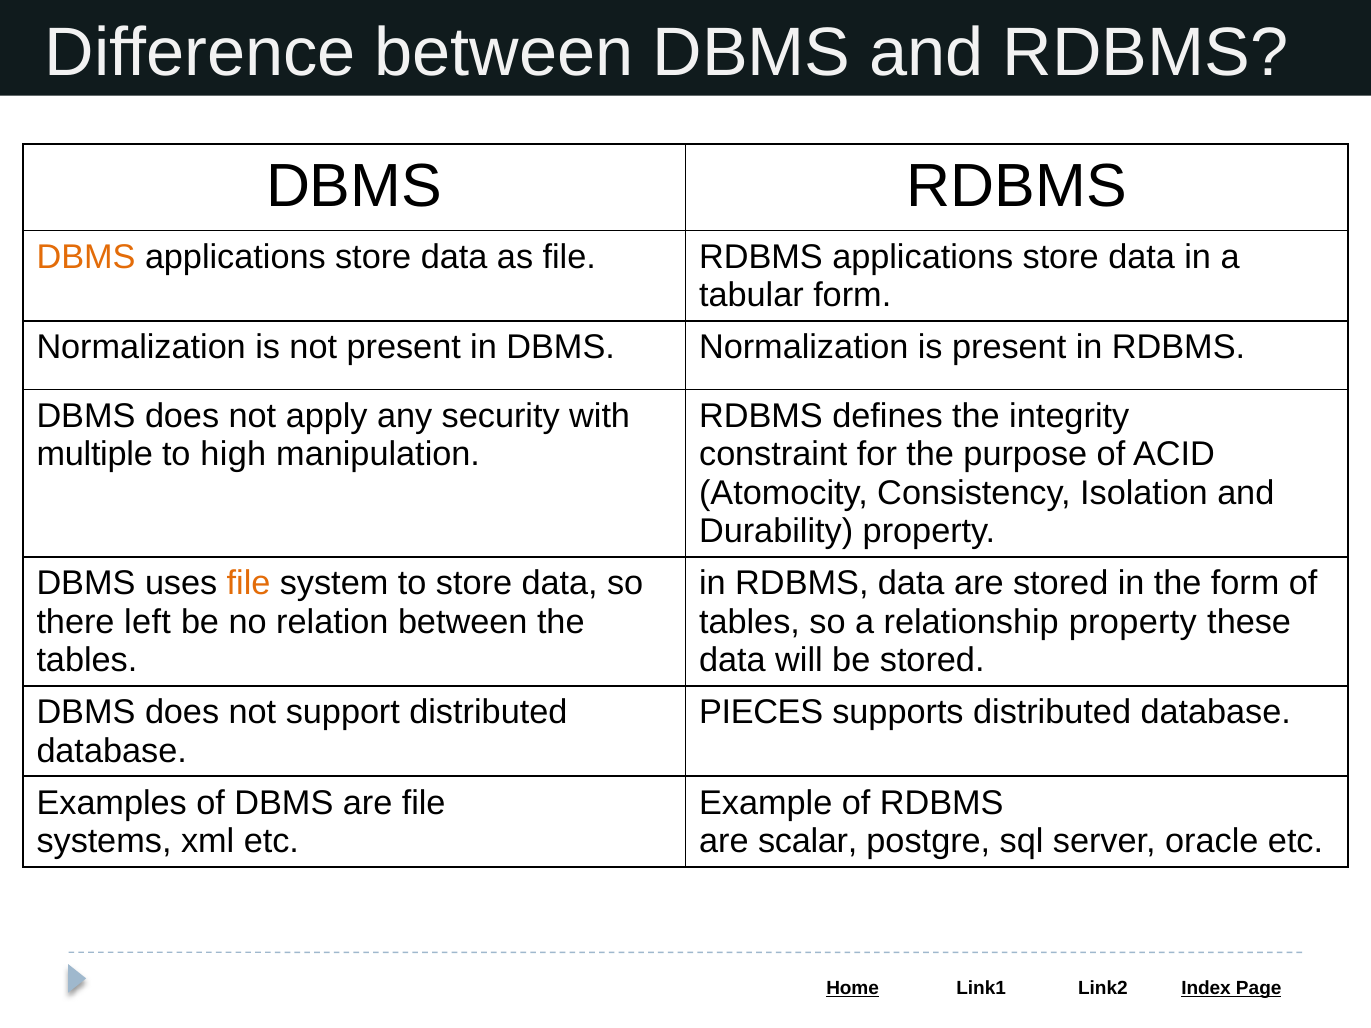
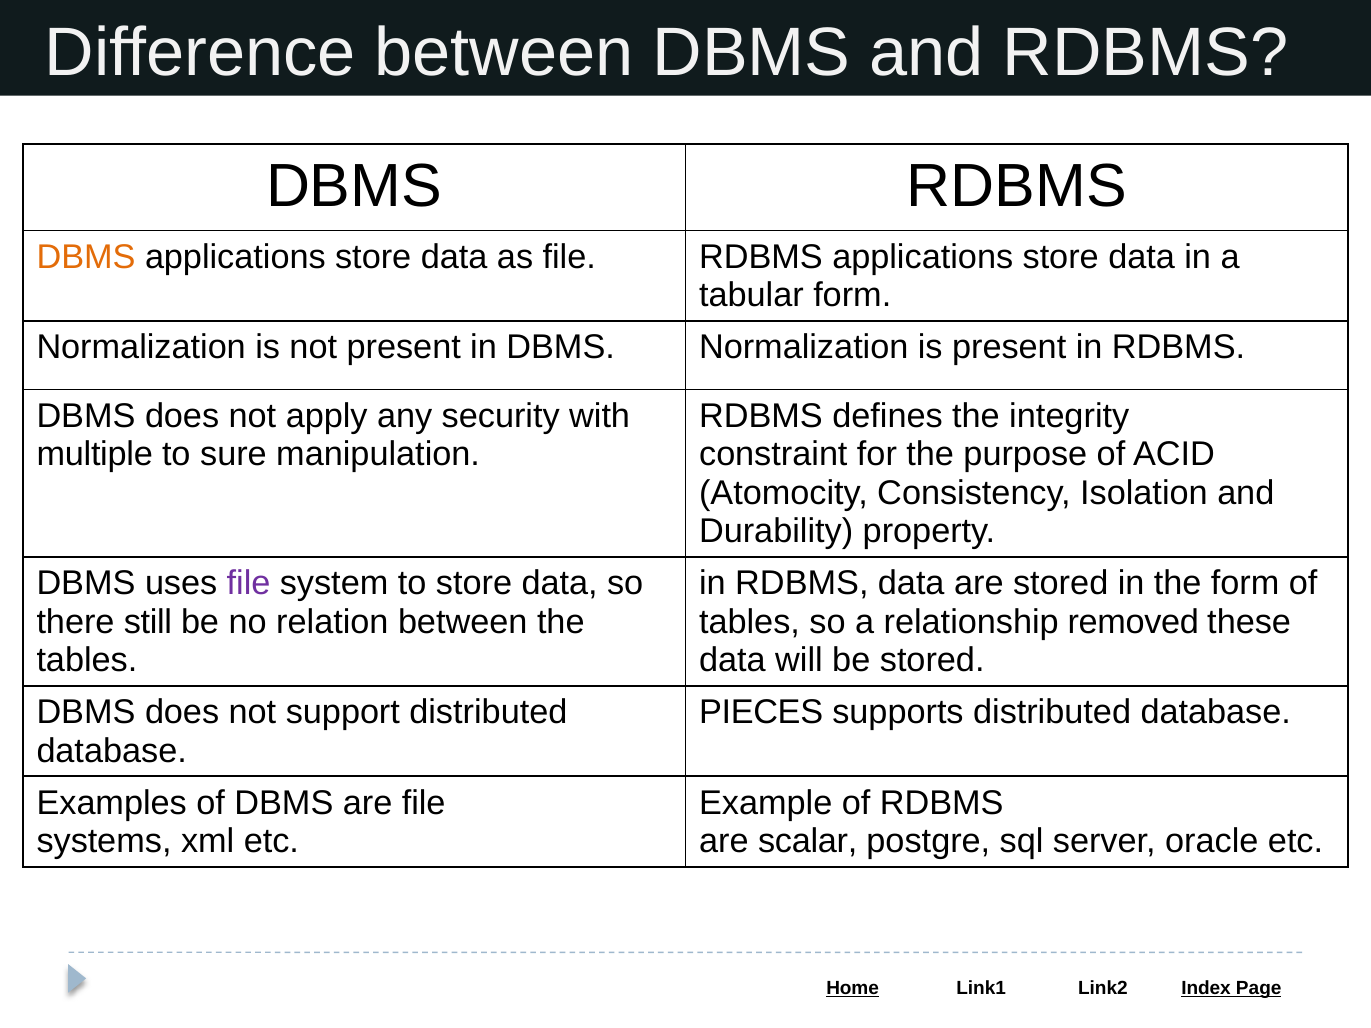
high: high -> sure (233, 455)
file colour: orange -> purple (249, 584)
left: left -> still (148, 622)
relationship property: property -> removed (1133, 622)
